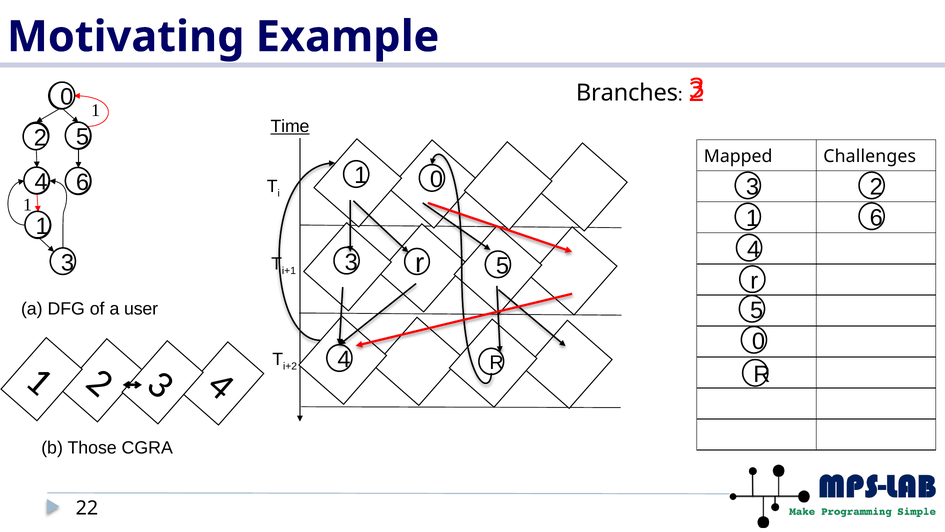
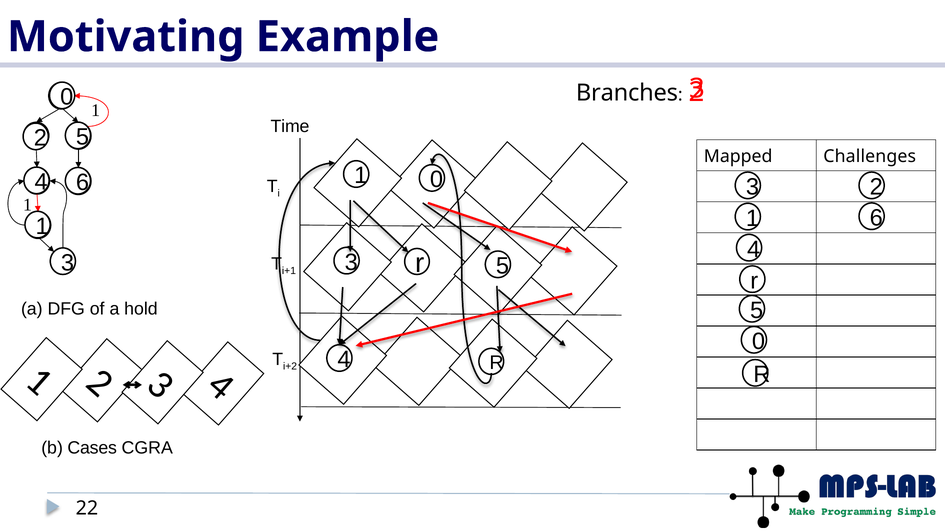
Time underline: present -> none (290, 126)
user: user -> hold (141, 309)
Those: Those -> Cases (92, 447)
